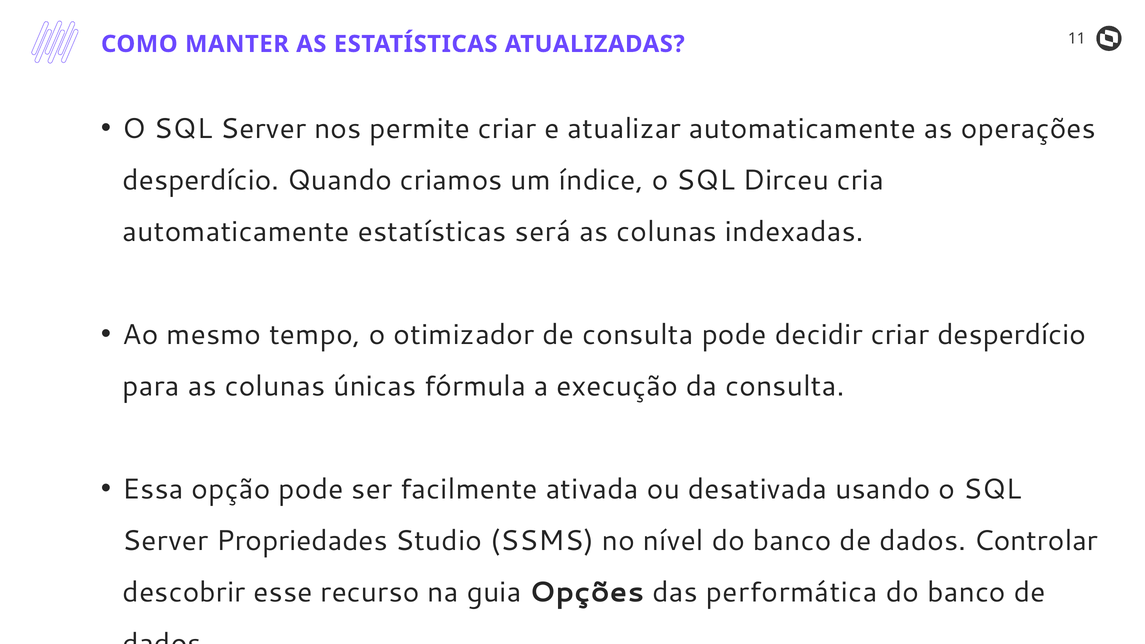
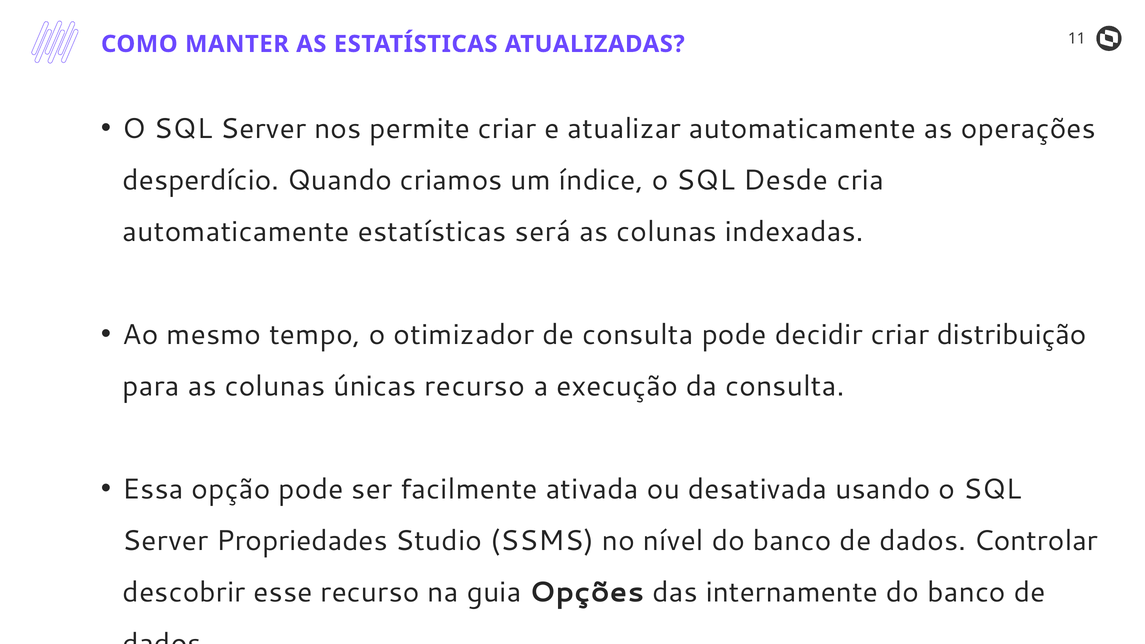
Dirceu: Dirceu -> Desde (786, 180)
criar desperdício: desperdício -> distribuição (1012, 335)
únicas fórmula: fórmula -> recurso (475, 386)
performática: performática -> internamente (792, 592)
